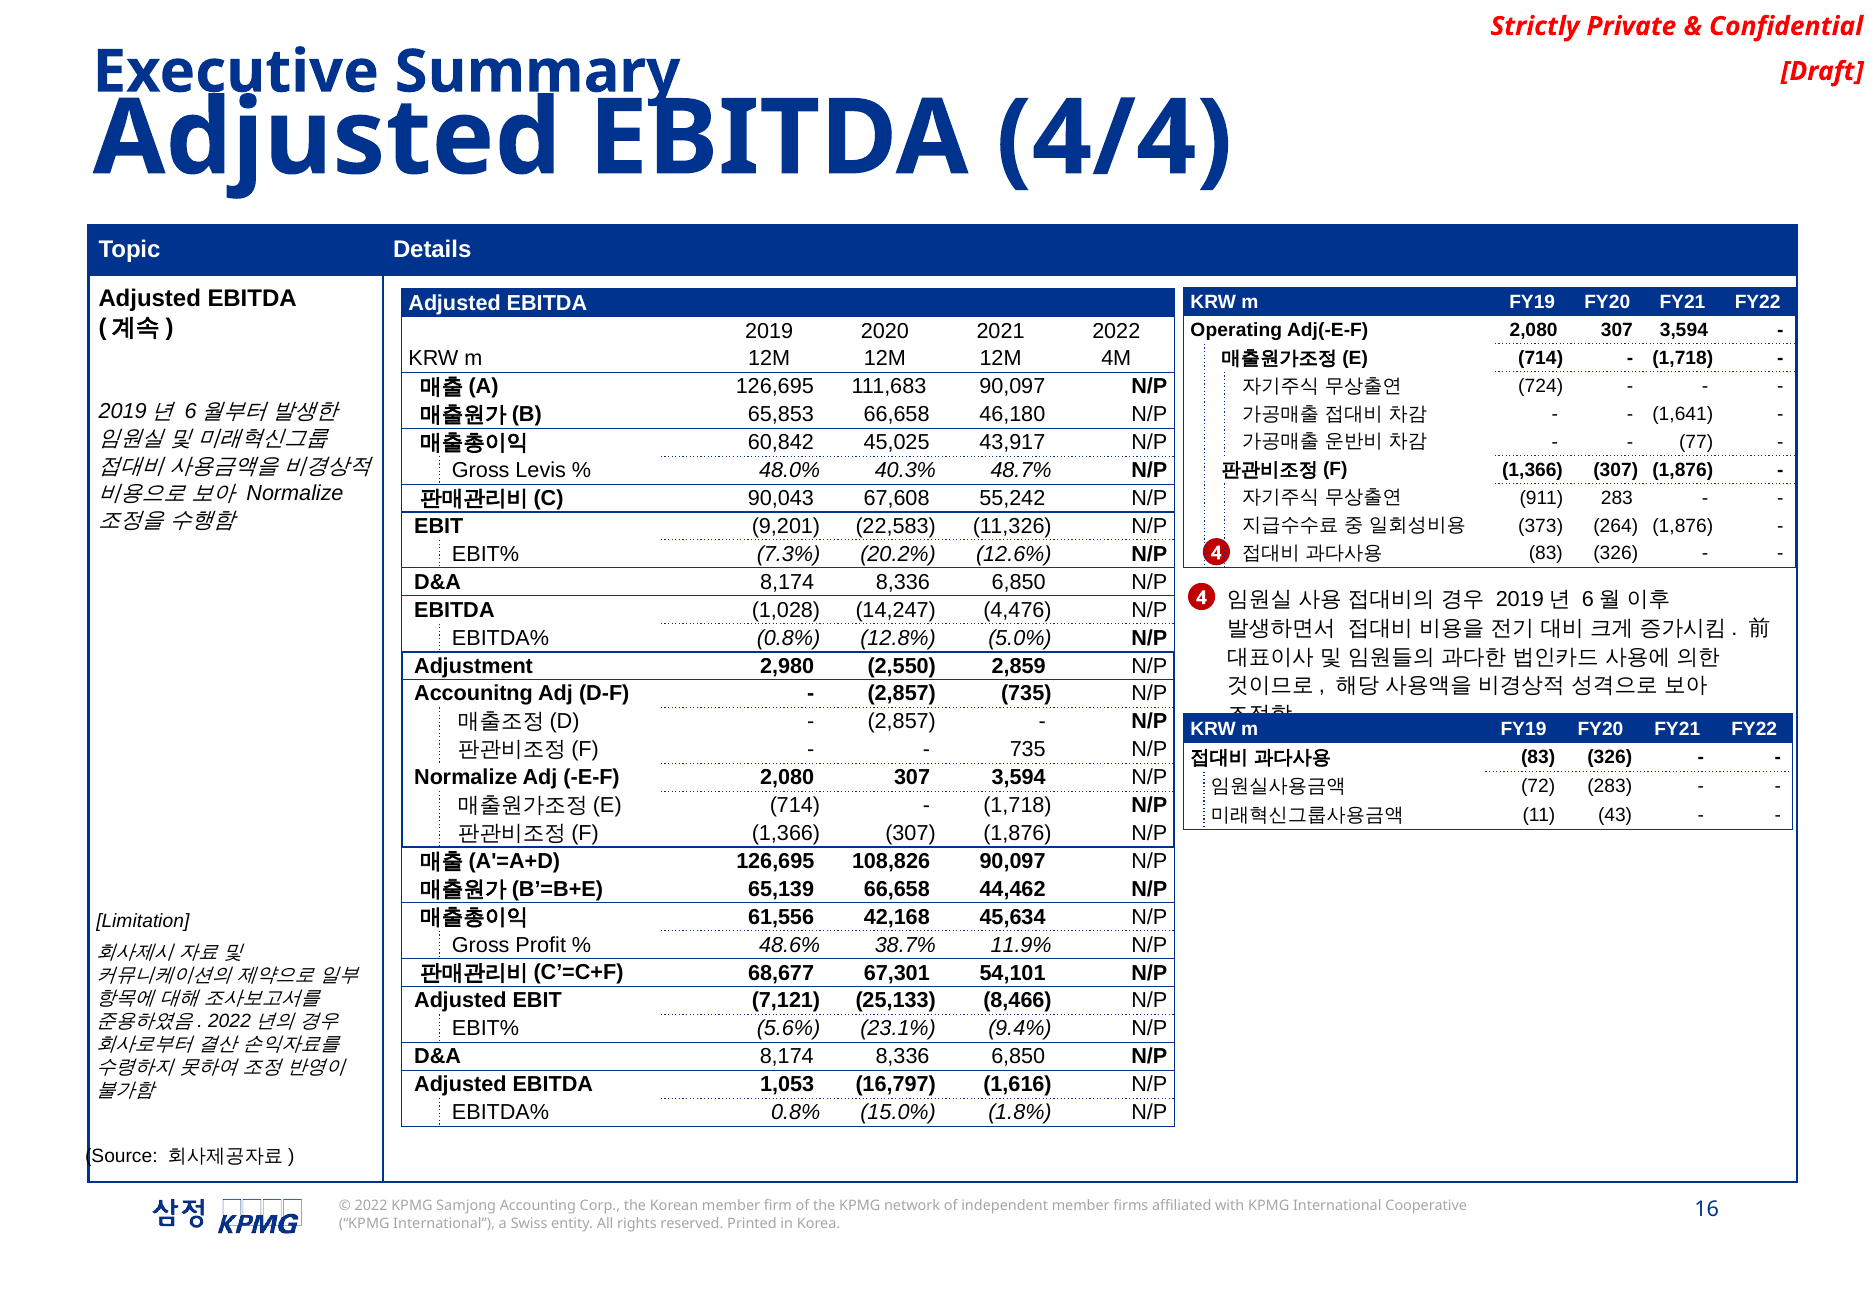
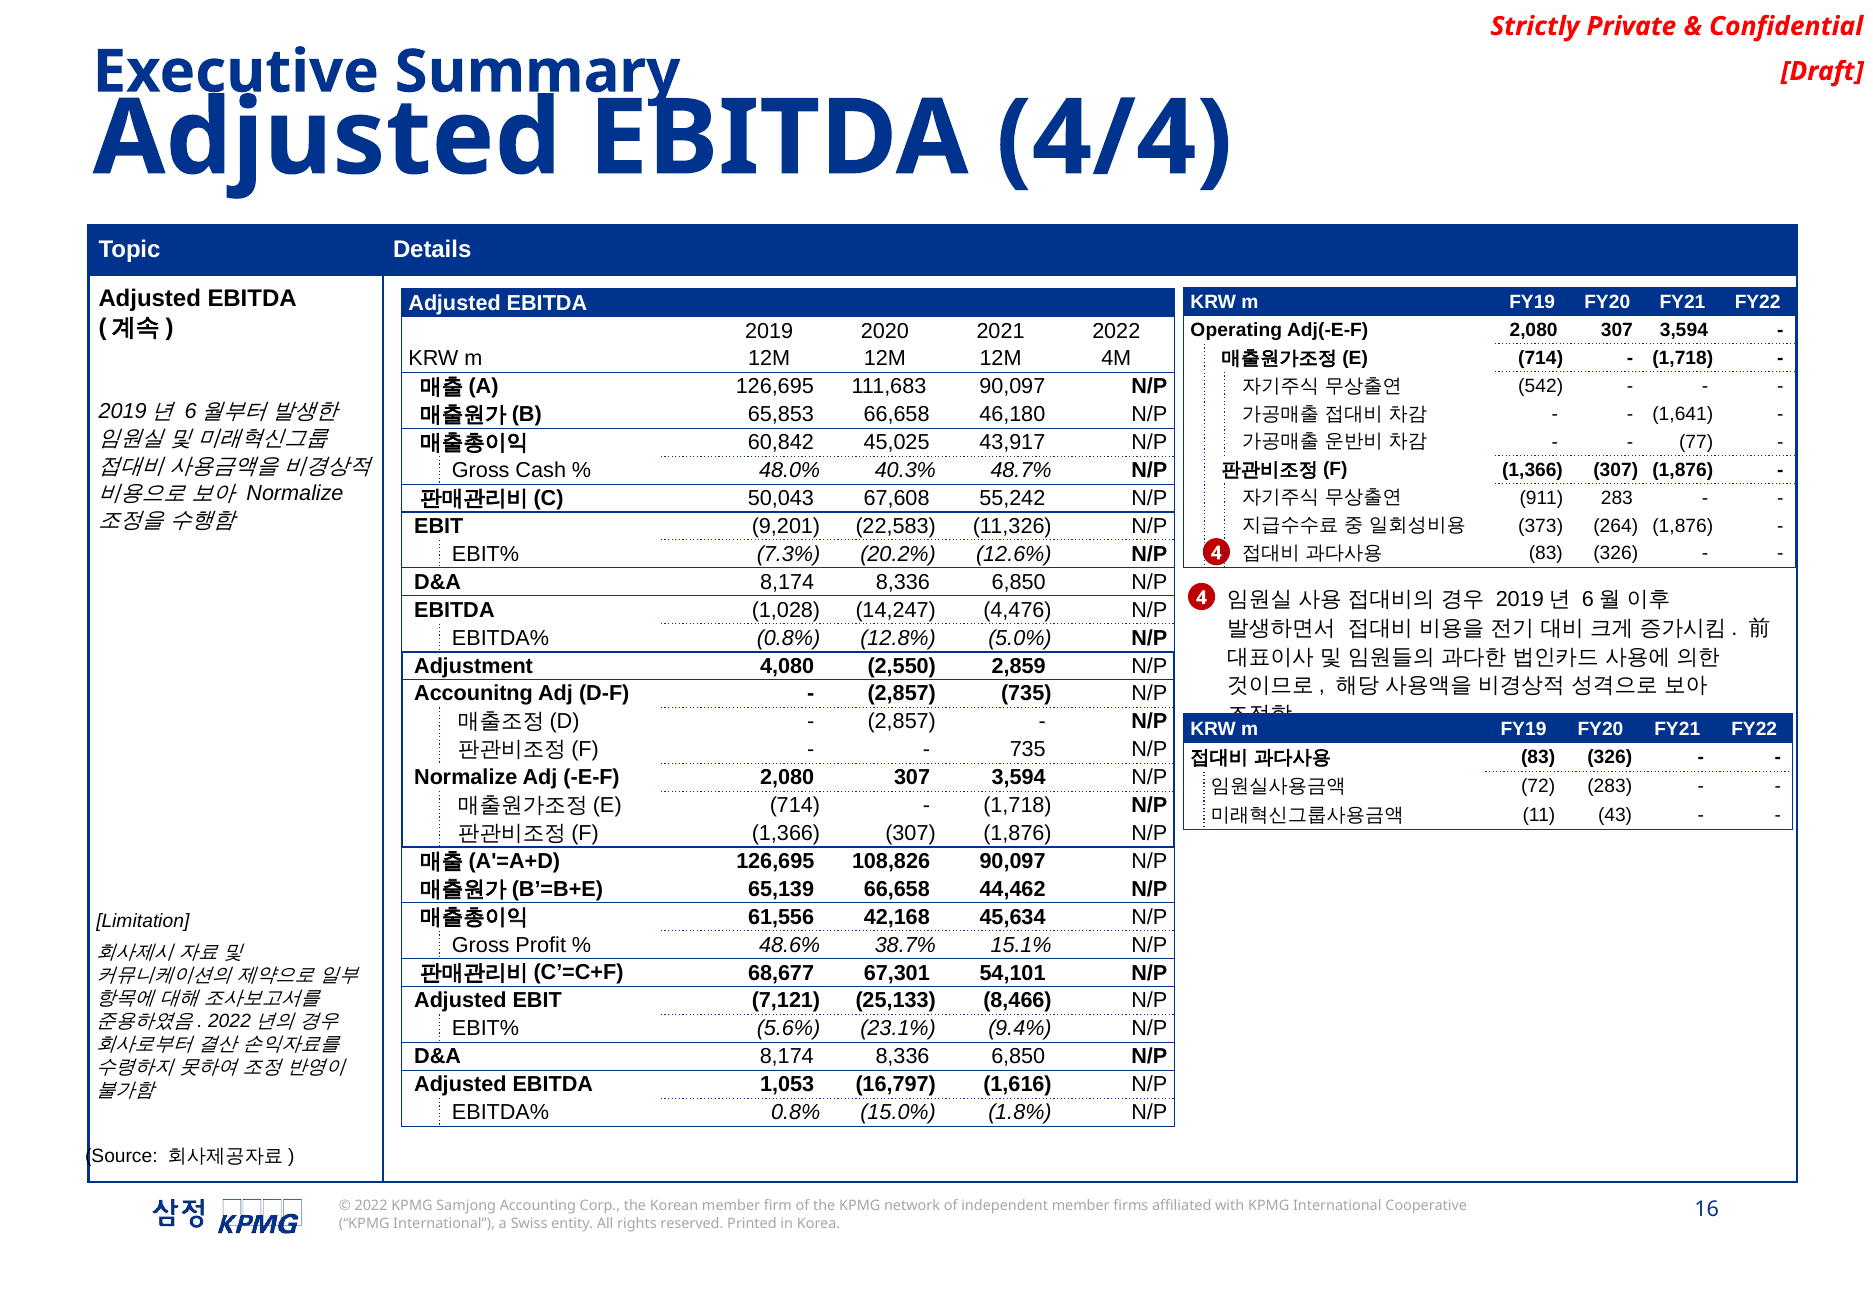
724: 724 -> 542 (1541, 386)
Levis: Levis -> Cash (541, 470)
90,043: 90,043 -> 50,043 (781, 498)
2,980: 2,980 -> 4,080 (787, 666)
11.9%: 11.9% -> 15.1% (1021, 945)
